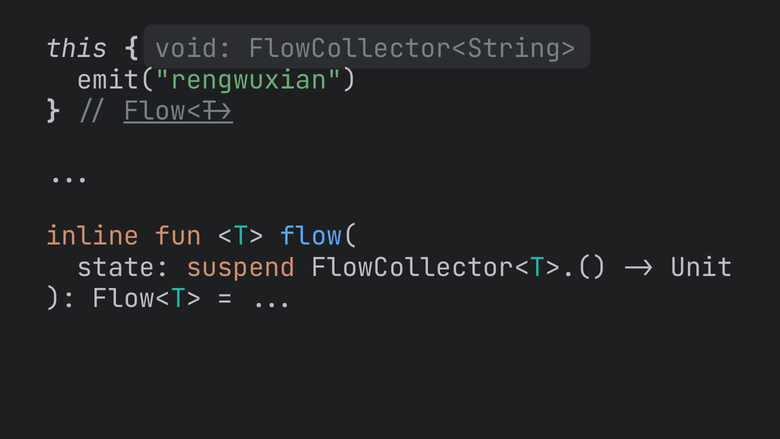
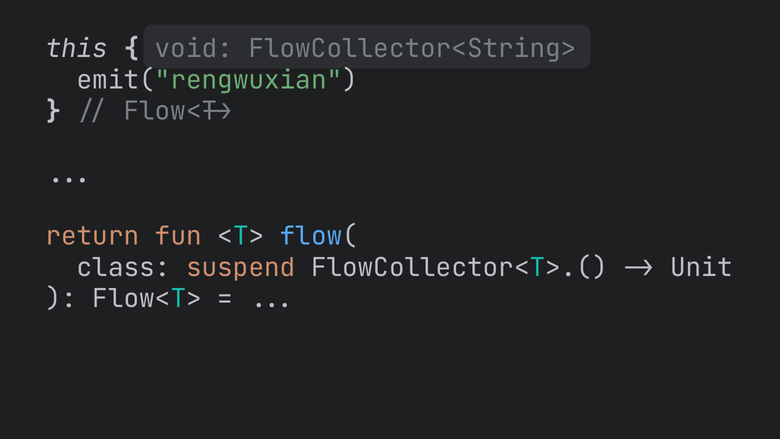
Flow<T> underline: present -> none (178, 111)
inline: inline -> return (92, 236)
state: state -> class (124, 267)
